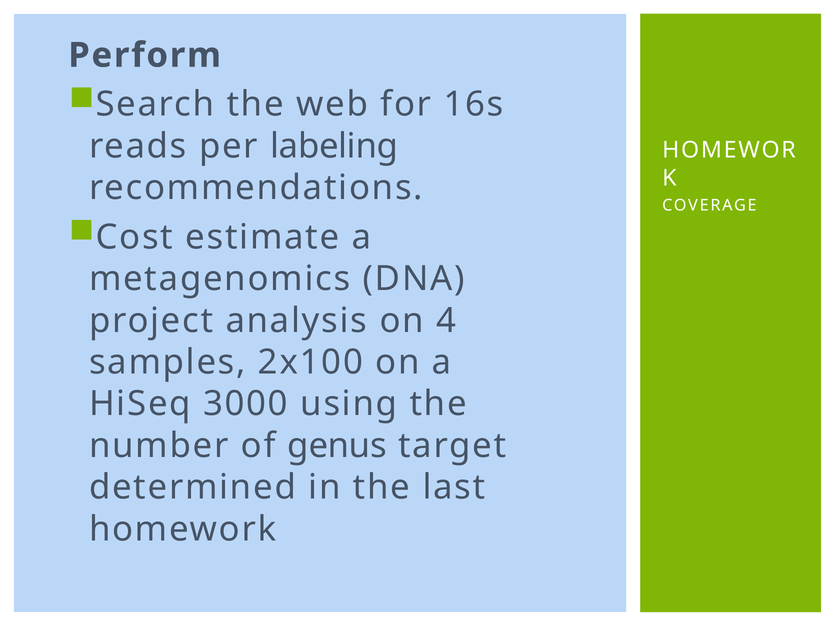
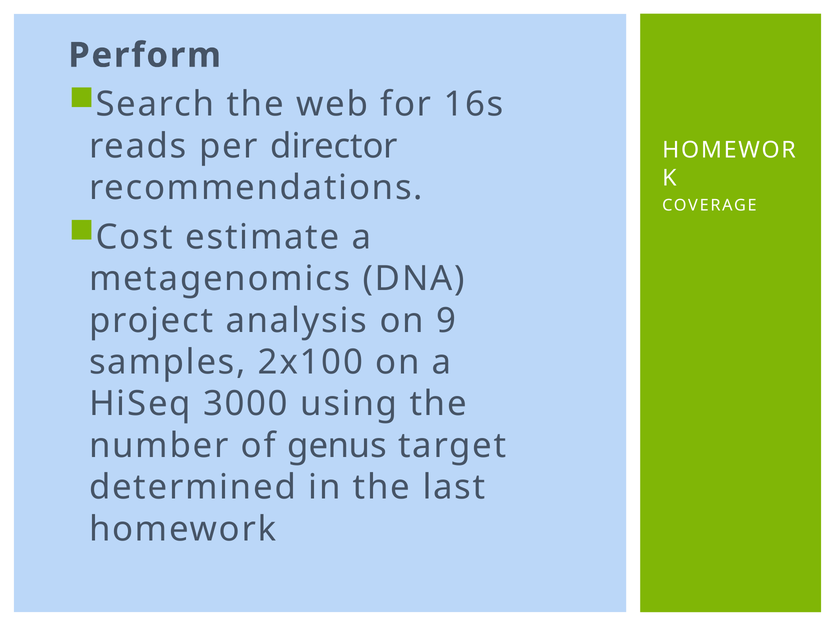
labeling: labeling -> director (334, 146)
4: 4 -> 9 (446, 321)
